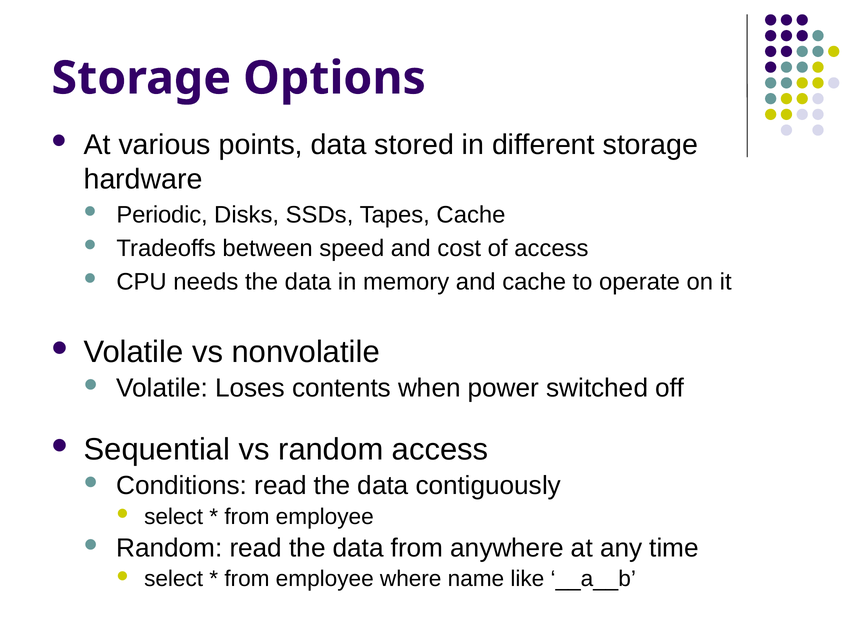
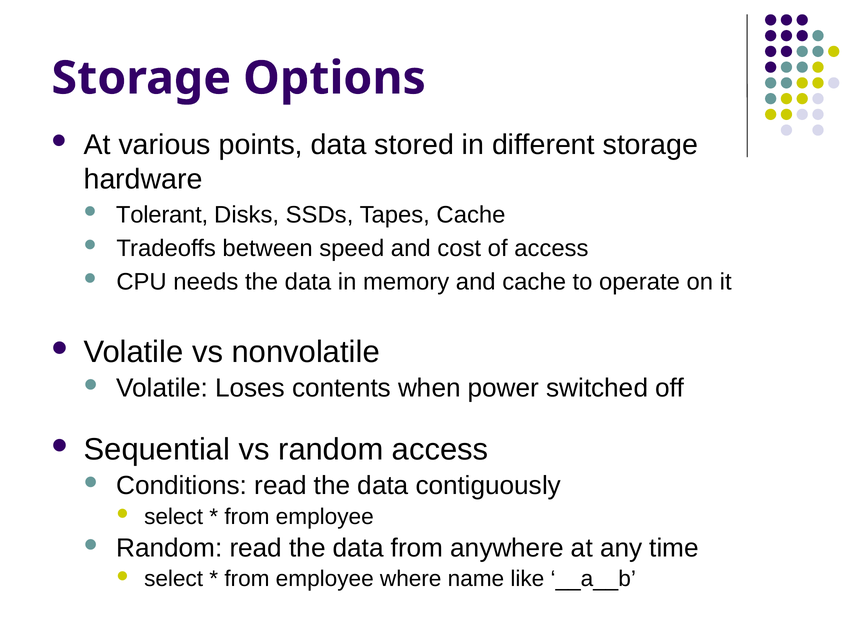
Periodic: Periodic -> Tolerant (162, 215)
